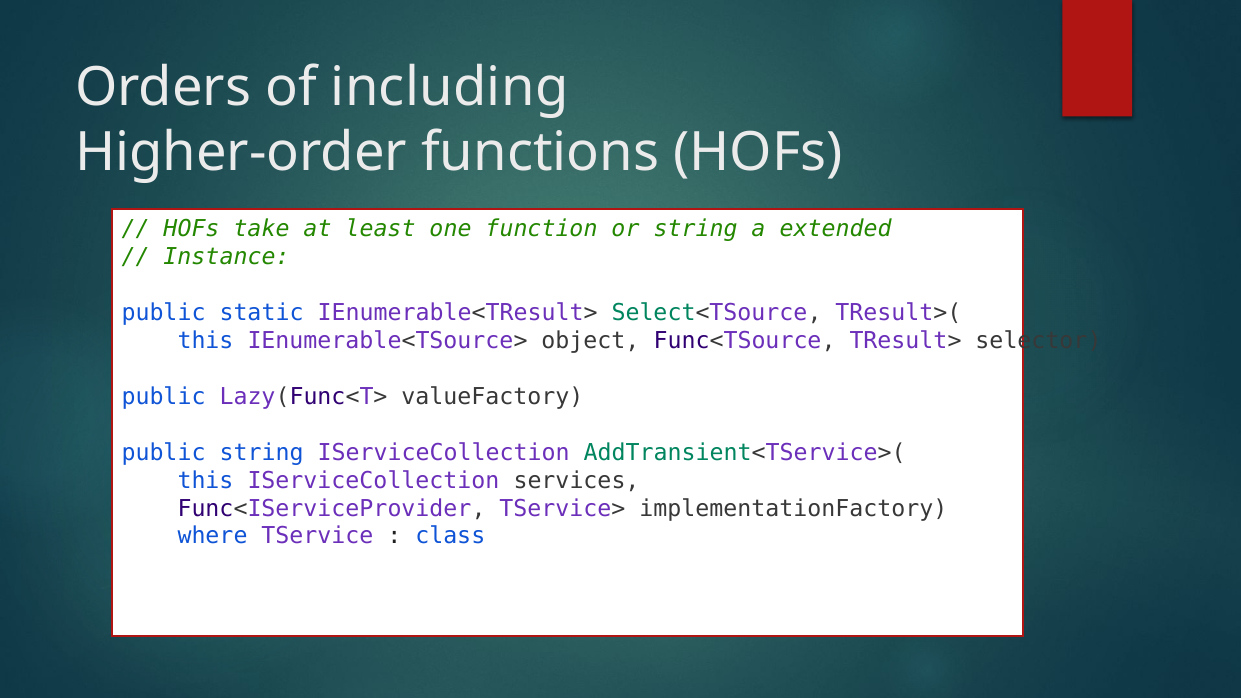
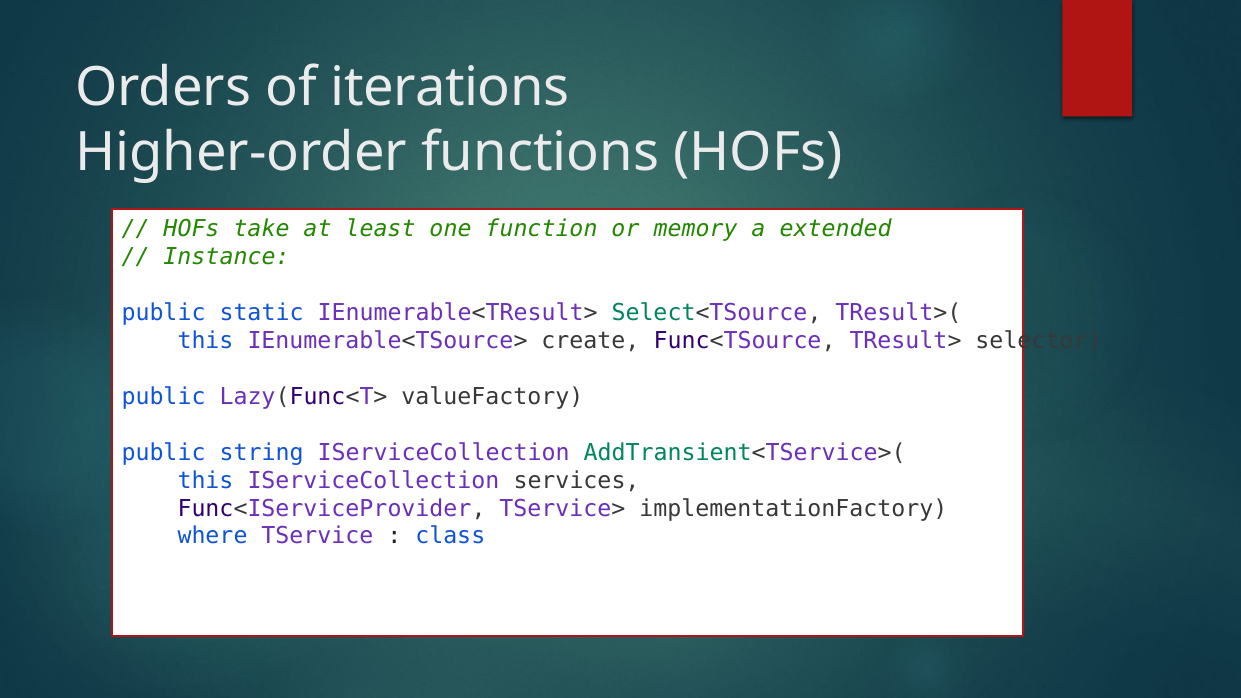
including: including -> iterations (450, 87)
or string: string -> memory (696, 229)
object: object -> create (590, 341)
